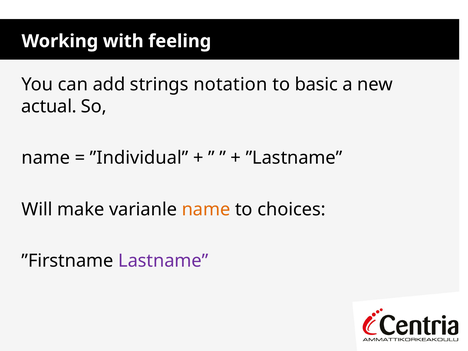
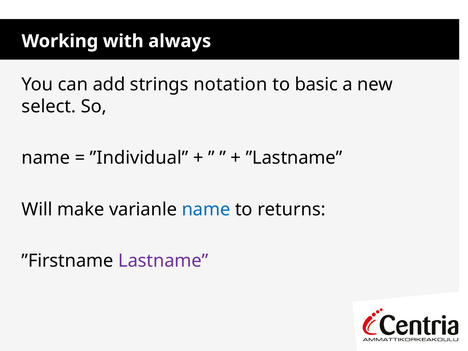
feeling: feeling -> always (180, 41)
actual: actual -> select (49, 106)
name colour: orange -> blue (206, 209)
choices: choices -> returns (292, 209)
